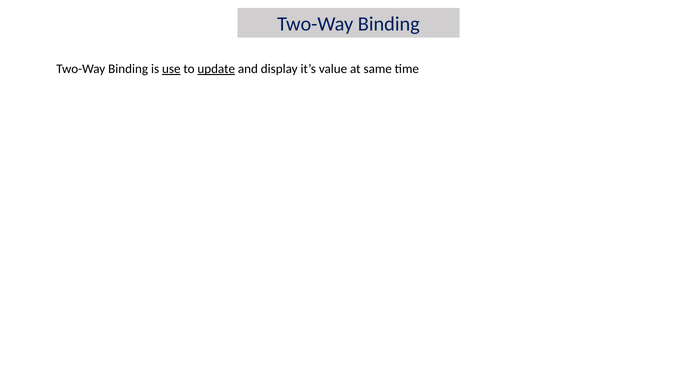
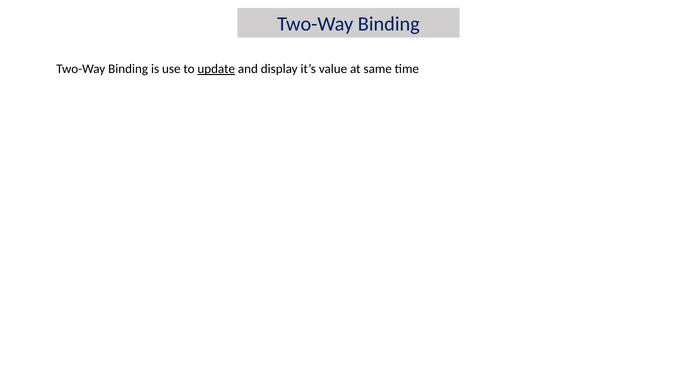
use underline: present -> none (171, 69)
